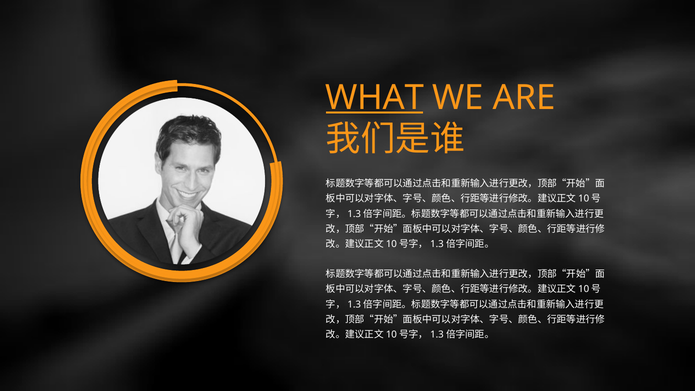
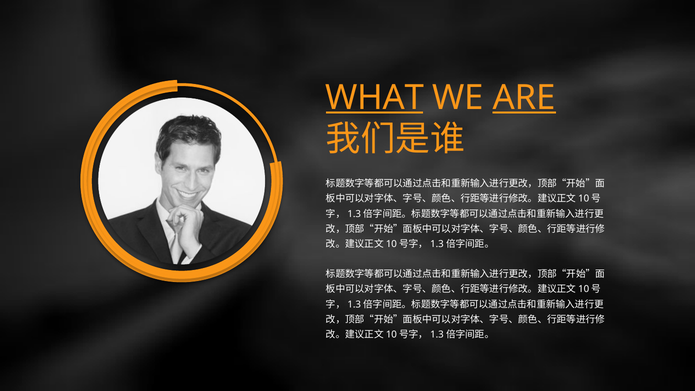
ARE underline: none -> present (524, 98)
